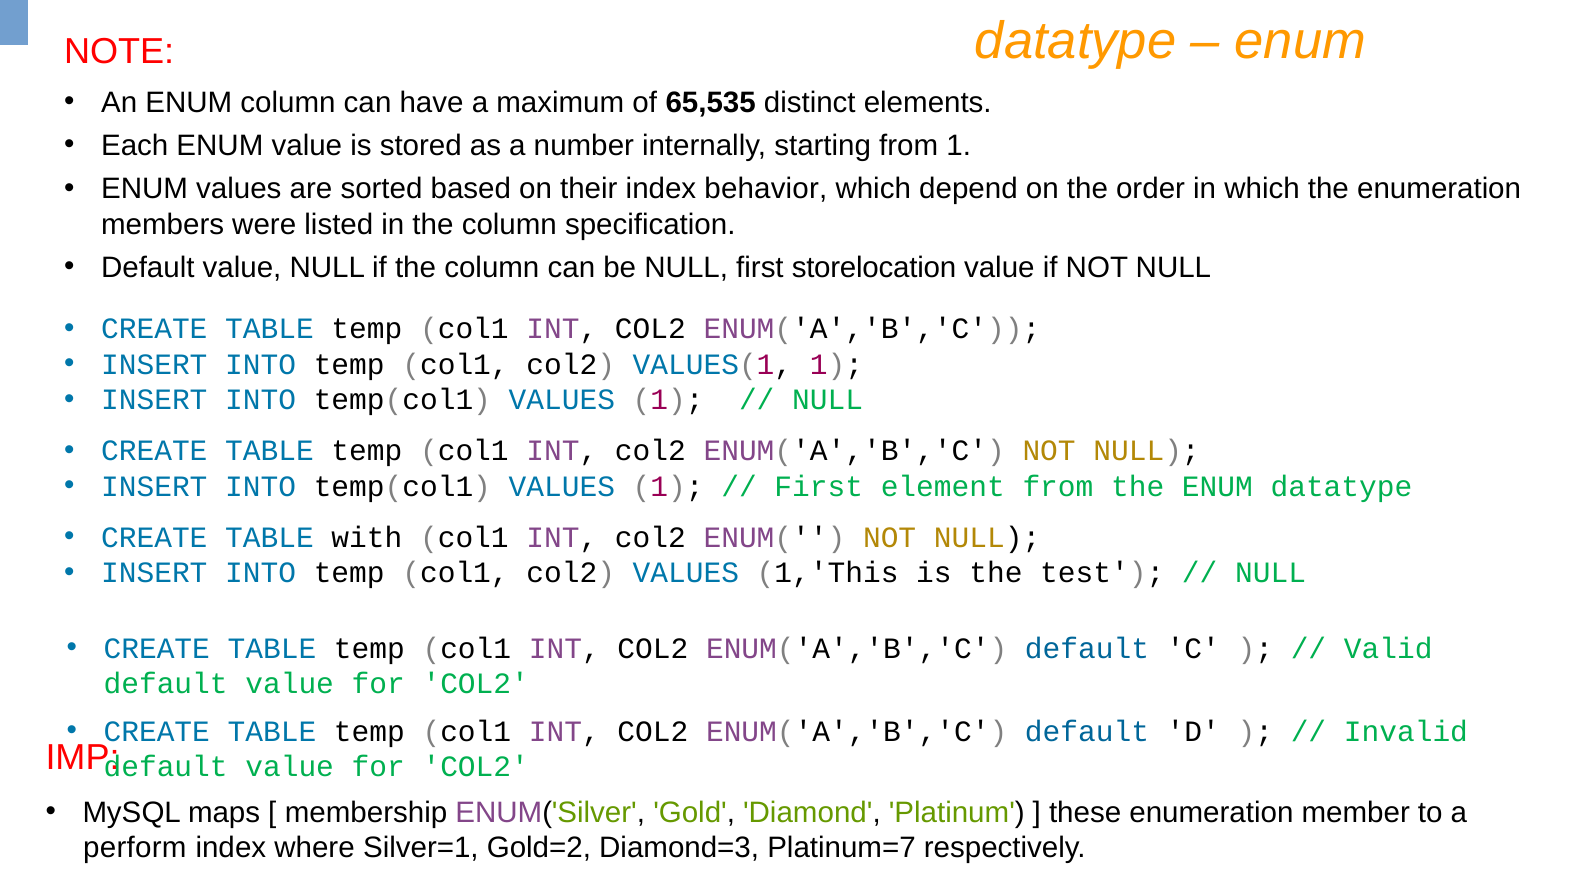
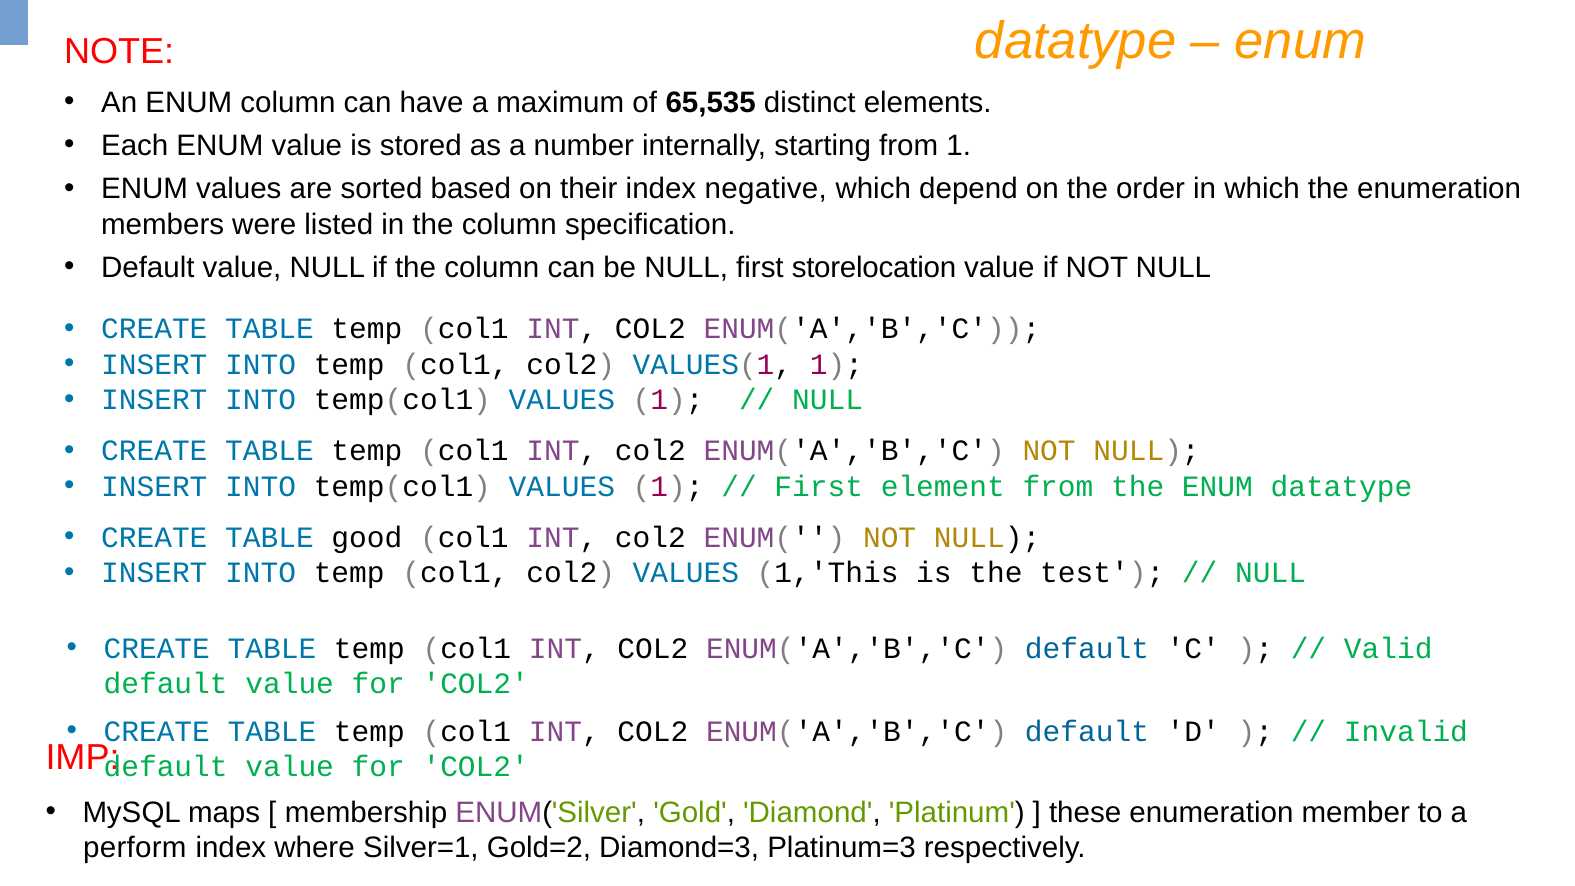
behavior: behavior -> negative (766, 189)
with: with -> good (367, 538)
Platinum=7: Platinum=7 -> Platinum=3 (842, 848)
